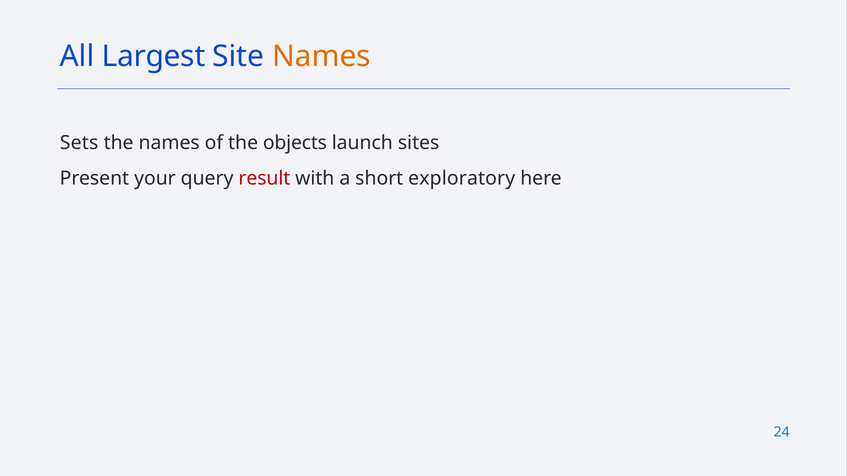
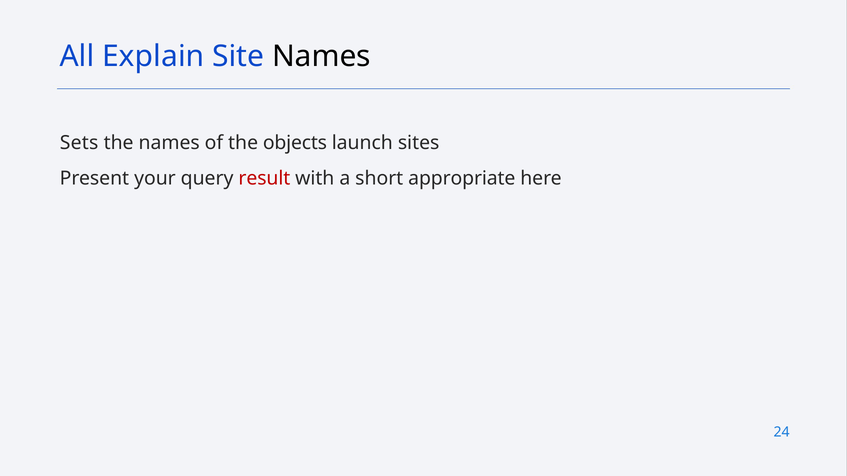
Largest: Largest -> Explain (153, 57)
Names colour: orange -> black (321, 57)
exploratory: exploratory -> appropriate (462, 179)
